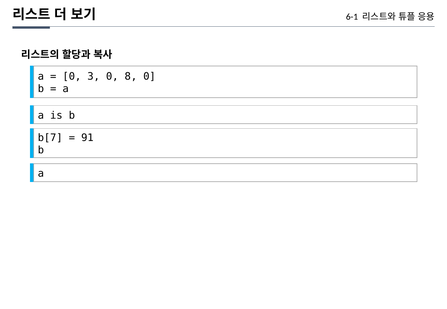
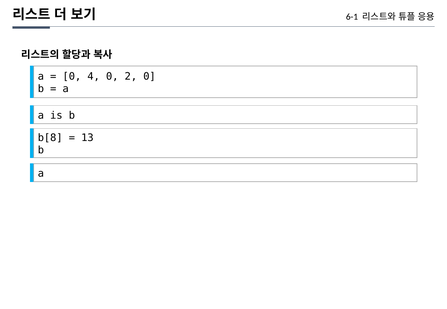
3: 3 -> 4 (94, 76)
8: 8 -> 2 (131, 76)
b[7: b[7 -> b[8 (50, 138)
91: 91 -> 13 (87, 138)
